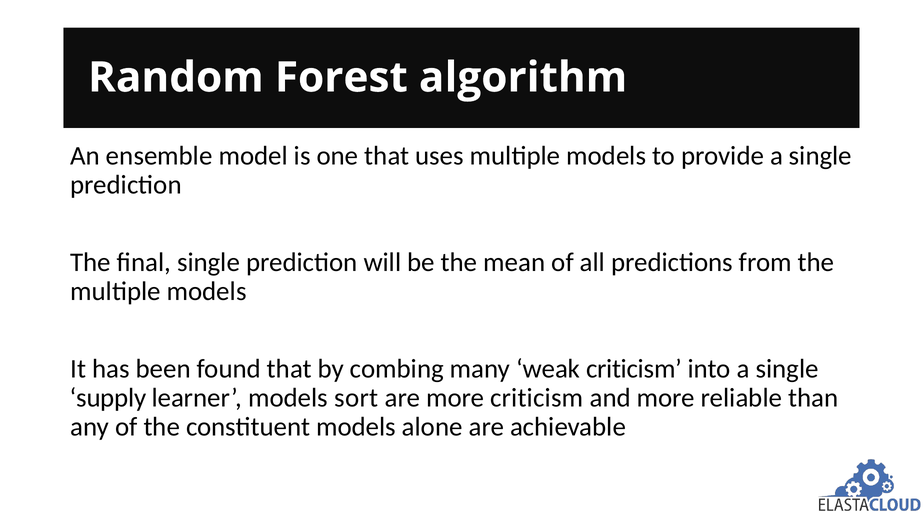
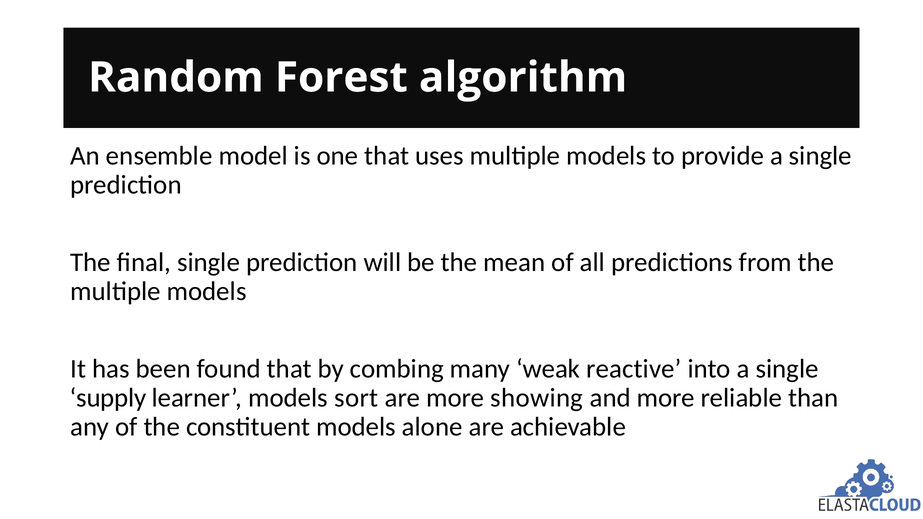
weak criticism: criticism -> reactive (634, 369)
more criticism: criticism -> showing (537, 398)
